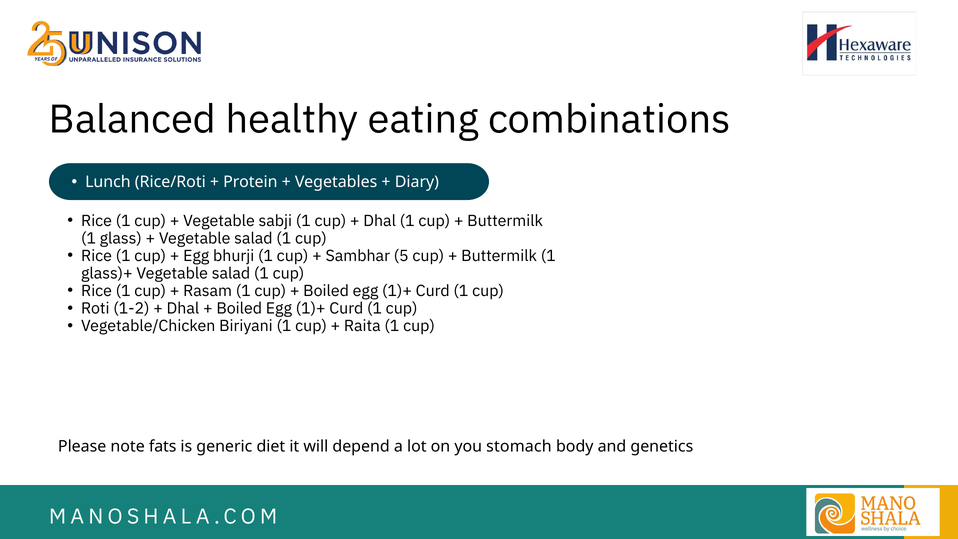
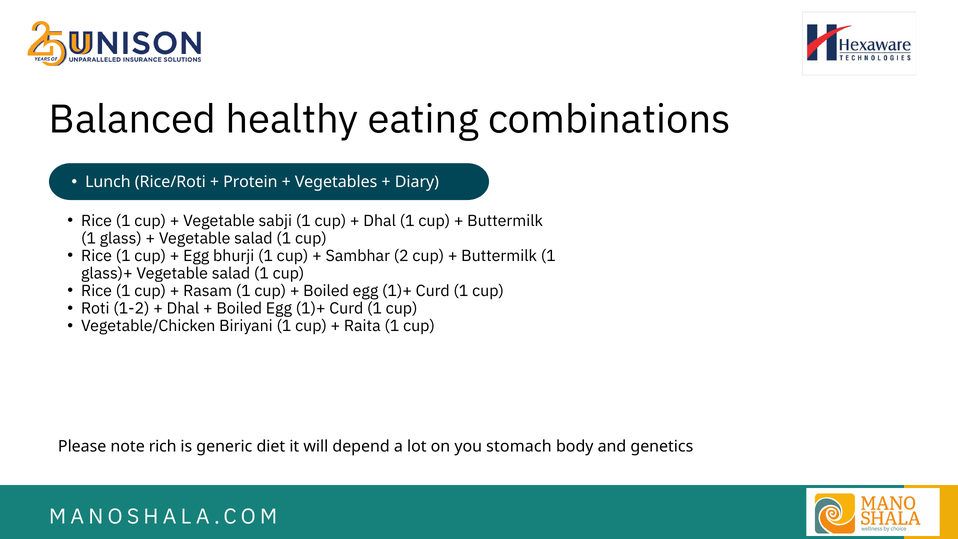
5: 5 -> 2 (401, 256)
fats: fats -> rich (163, 446)
